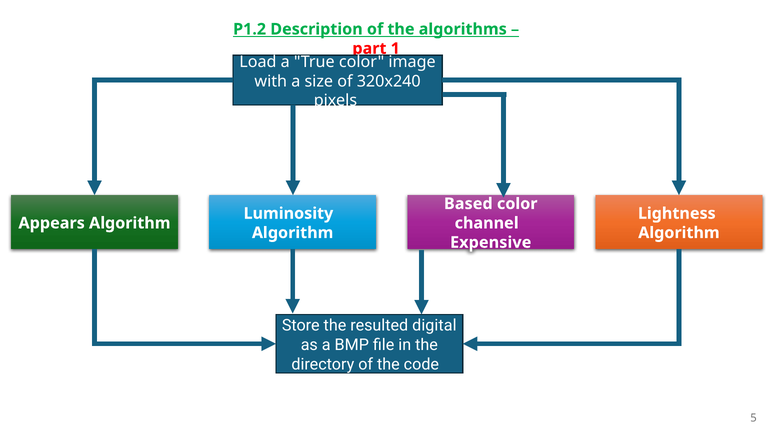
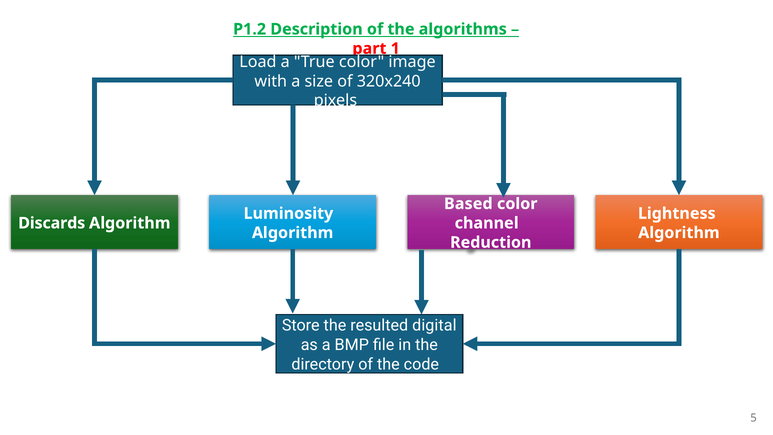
Appears: Appears -> Discards (52, 223)
Expensive: Expensive -> Reduction (491, 242)
